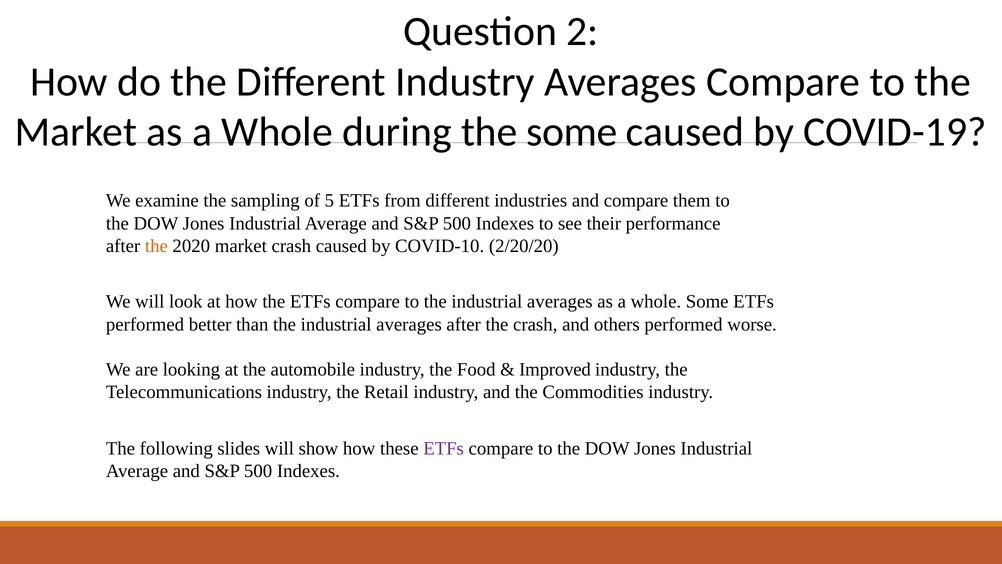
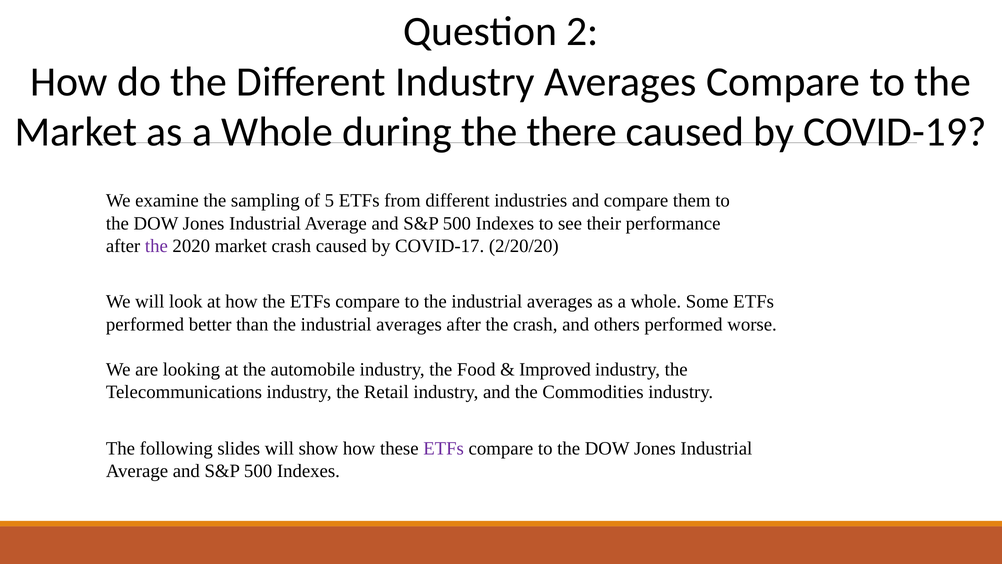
the some: some -> there (572, 132)
the colour: orange -> purple (156, 246)
COVID-10: COVID-10 -> COVID-17 (440, 246)
